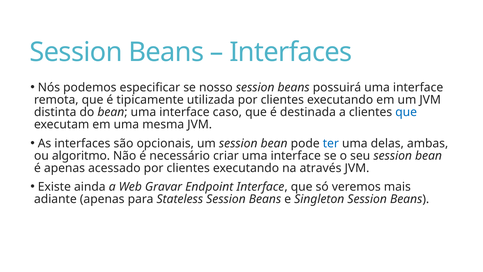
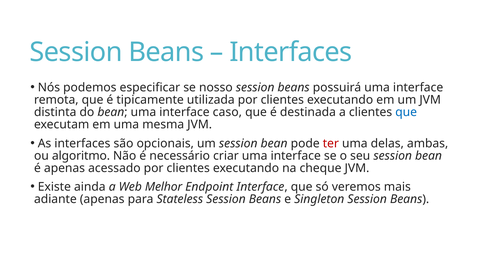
ter colour: blue -> red (331, 143)
através: através -> cheque (321, 168)
Gravar: Gravar -> Melhor (164, 187)
